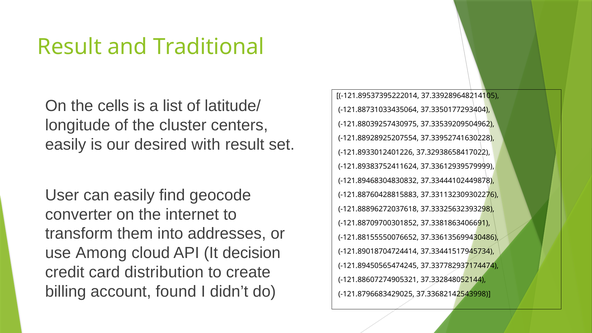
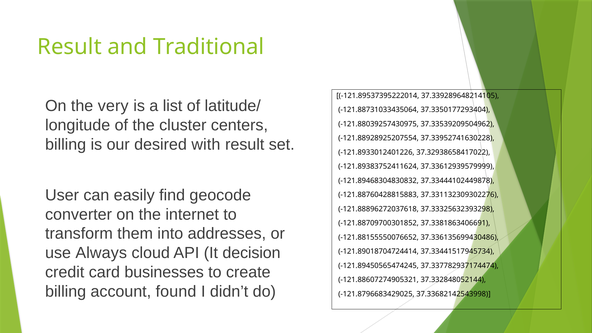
cells: cells -> very (113, 106)
easily: easily -> billing (66, 144)
Among: Among -> Always (101, 253)
distribution: distribution -> businesses (164, 272)
